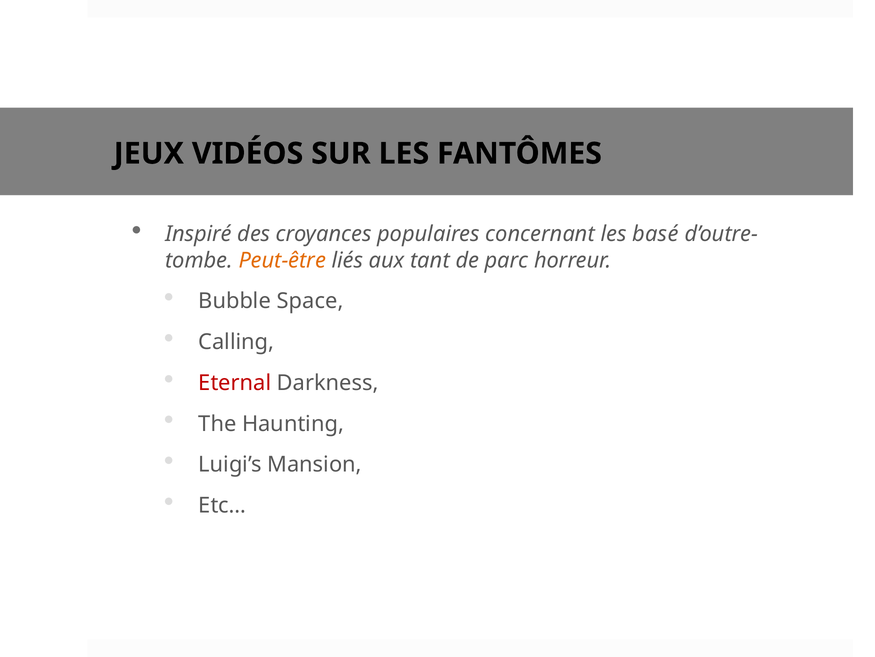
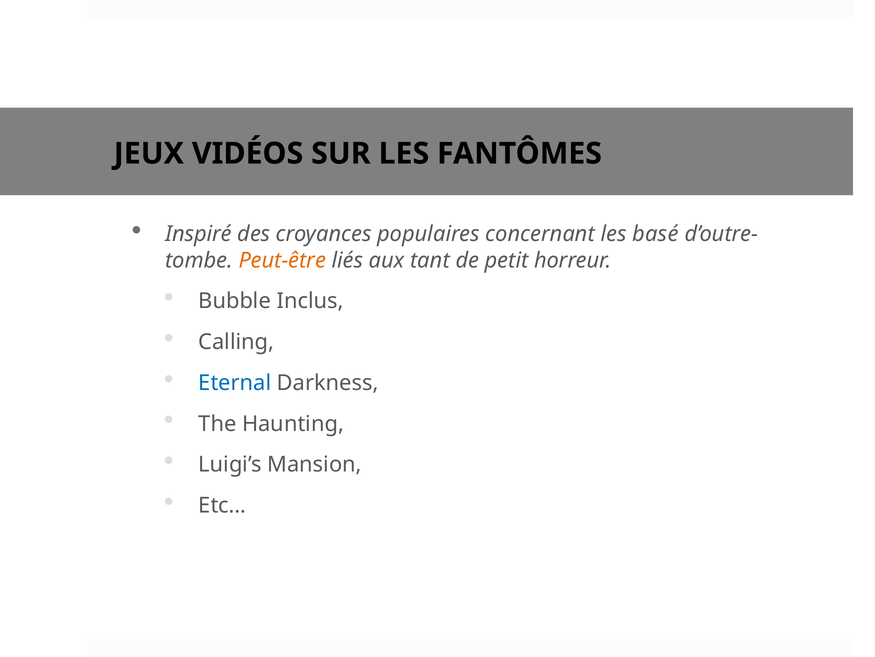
parc: parc -> petit (507, 260)
Space: Space -> Inclus (310, 301)
Eternal colour: red -> blue (235, 383)
